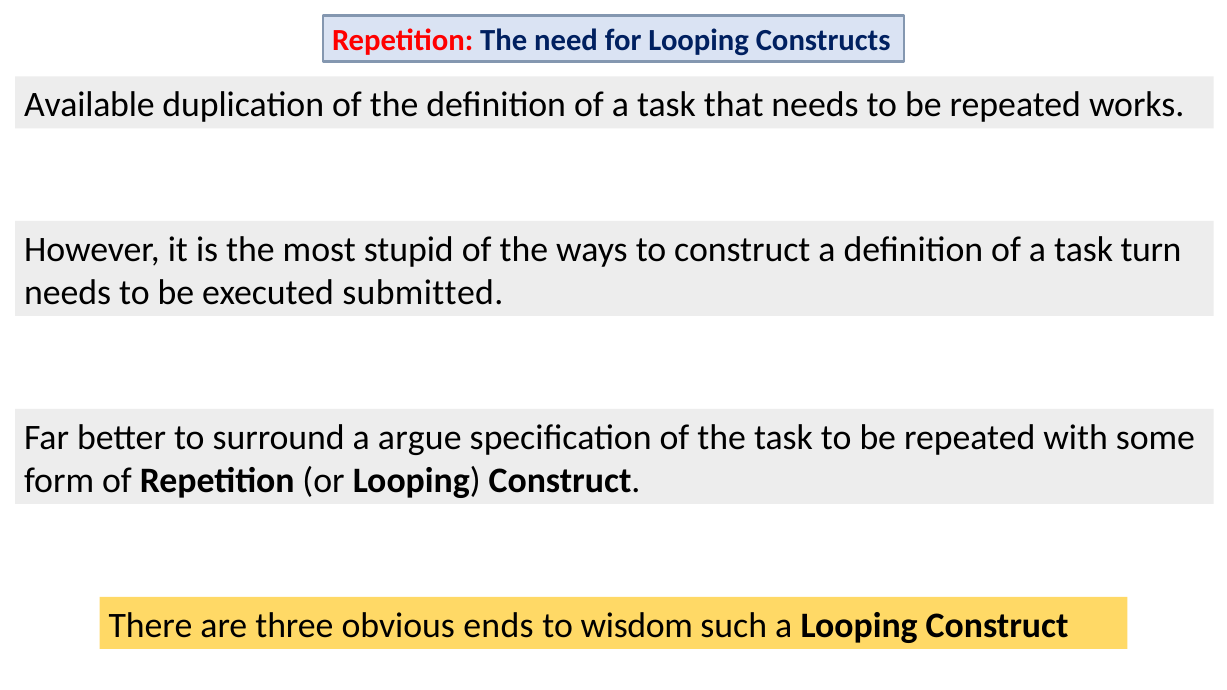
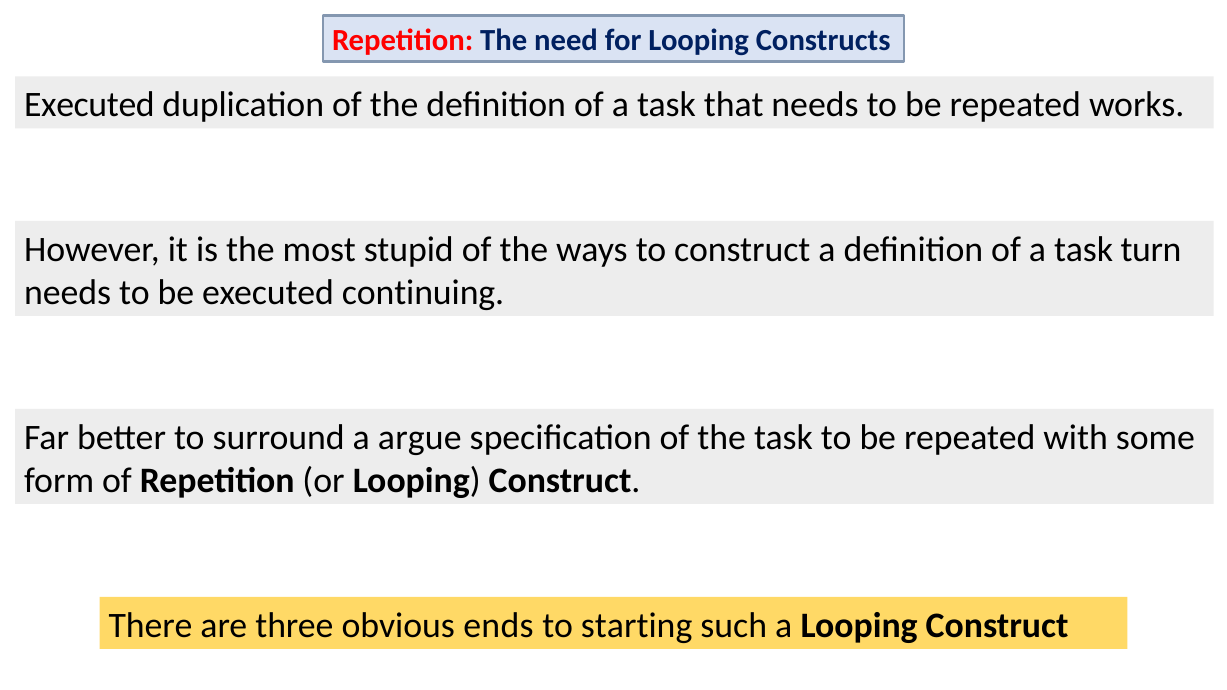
Available: Available -> Executed (89, 105)
submitted: submitted -> continuing (423, 292)
wisdom: wisdom -> starting (637, 626)
